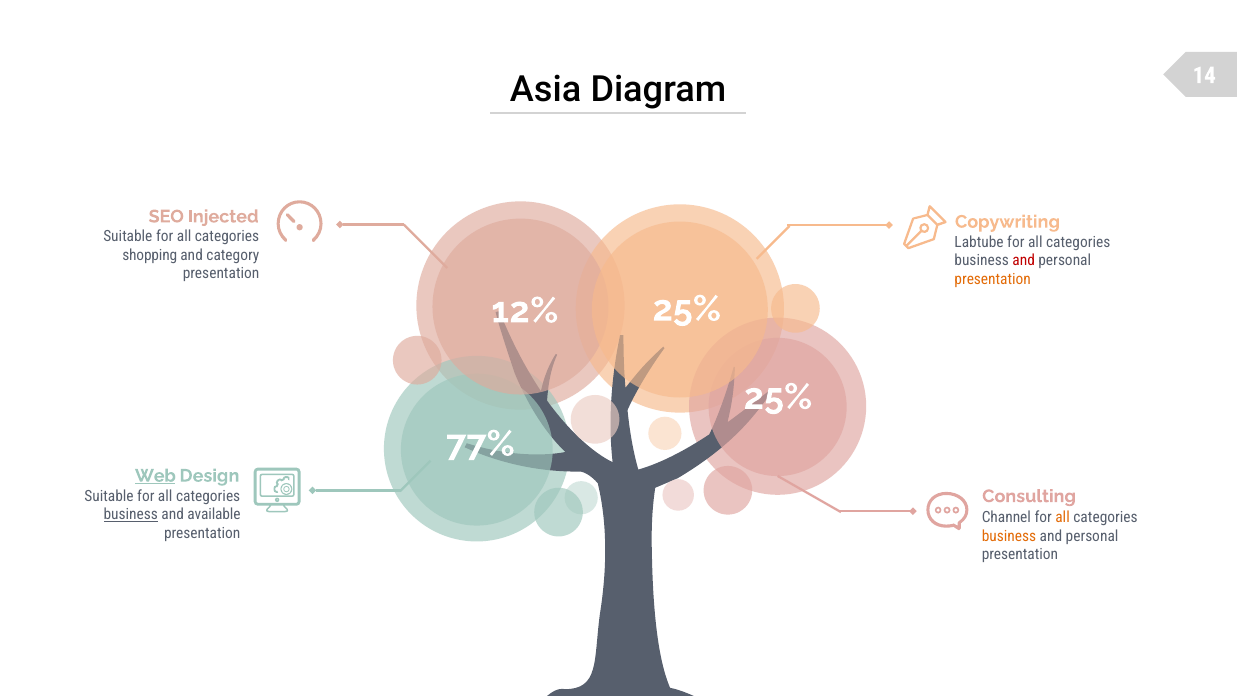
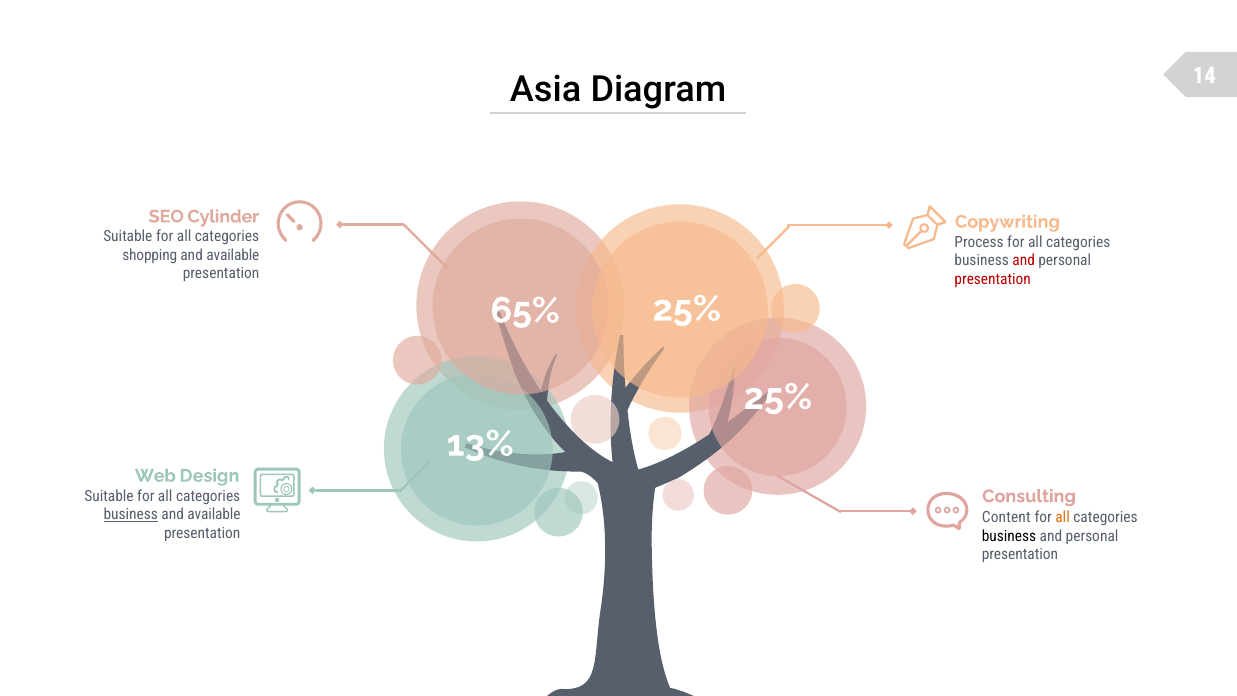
Injected: Injected -> Cylinder (223, 216)
Labtube: Labtube -> Process (979, 242)
category: category -> available (233, 255)
presentation colour: orange -> red (993, 279)
12%: 12% -> 65% (525, 310)
77%: 77% -> 13% (480, 444)
Web underline: present -> none (155, 476)
Channel: Channel -> Content (1006, 517)
business colour: orange -> black (1009, 536)
